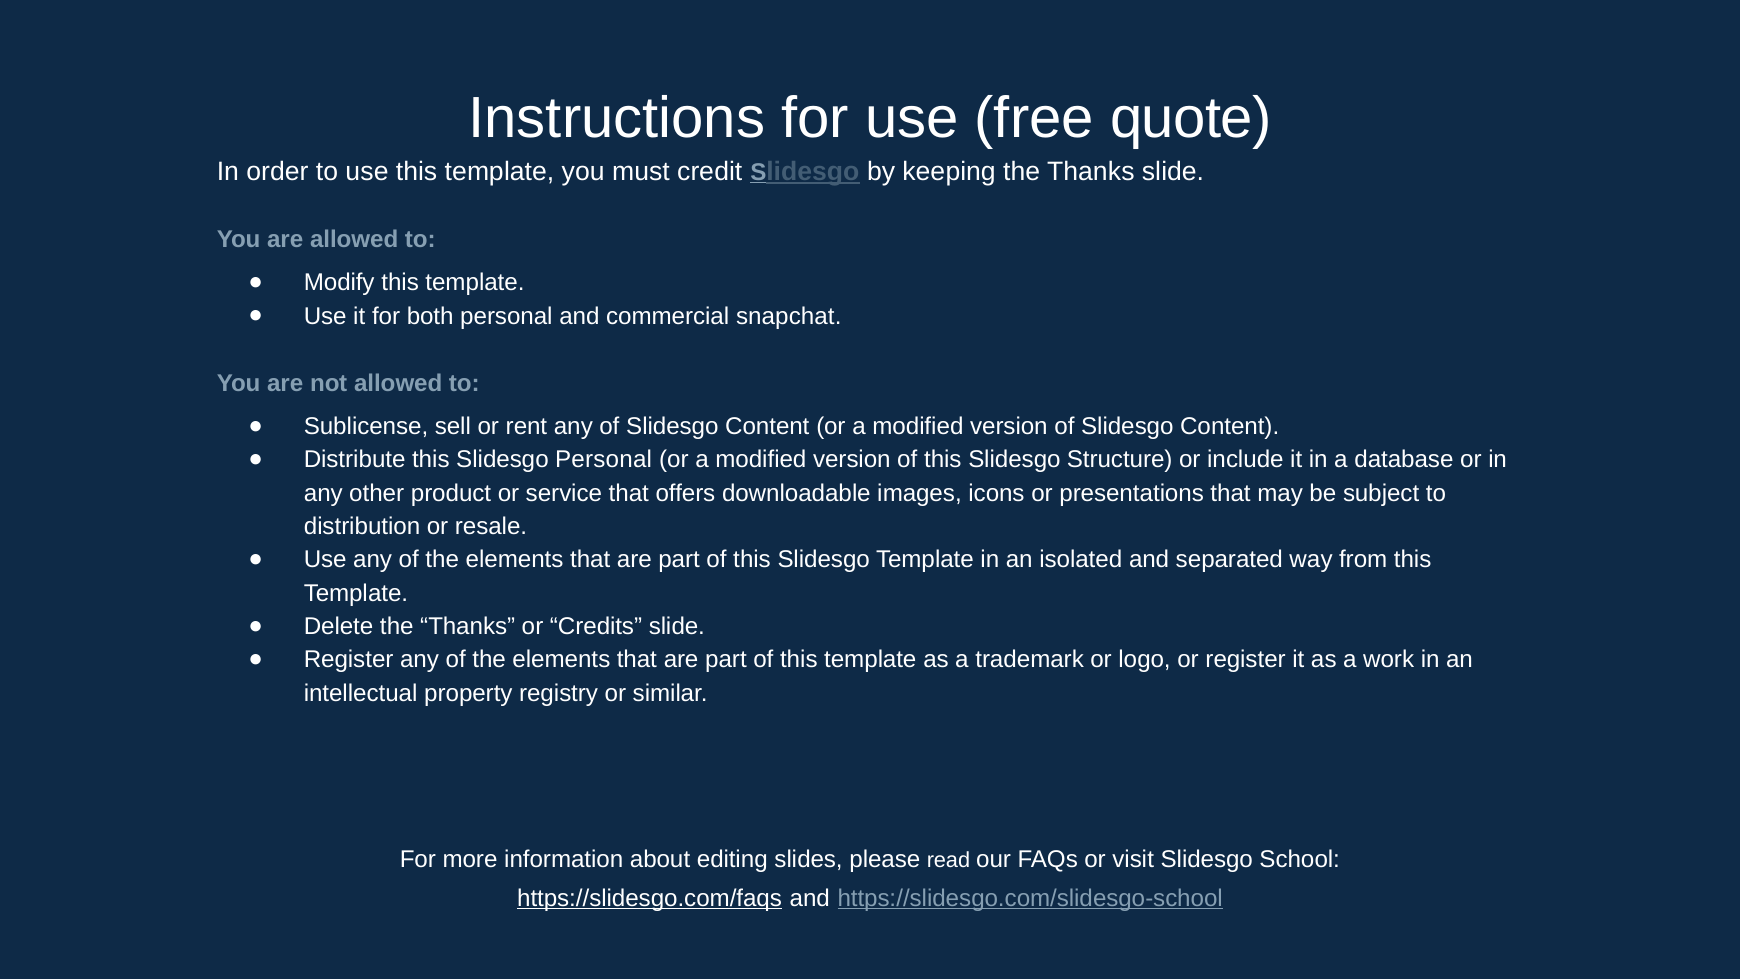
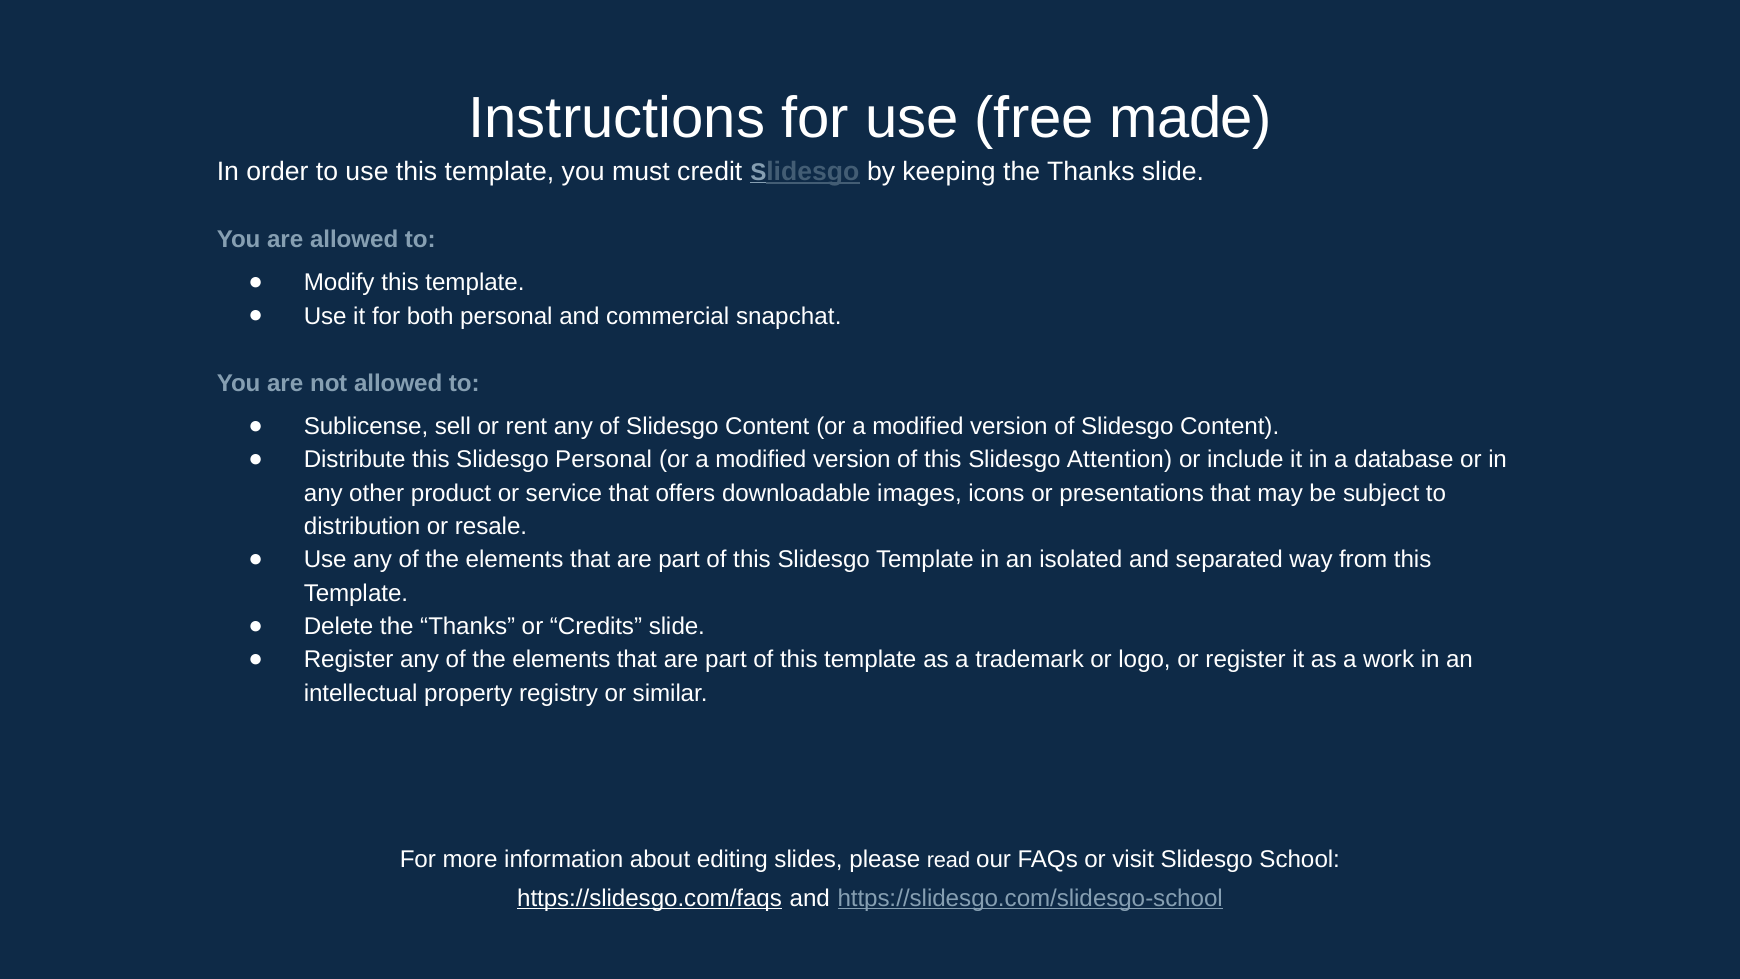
quote: quote -> made (1191, 118)
Structure: Structure -> Attention (1120, 460)
